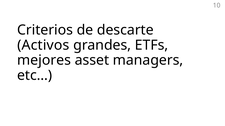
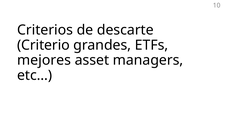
Activos: Activos -> Criterio (43, 45)
